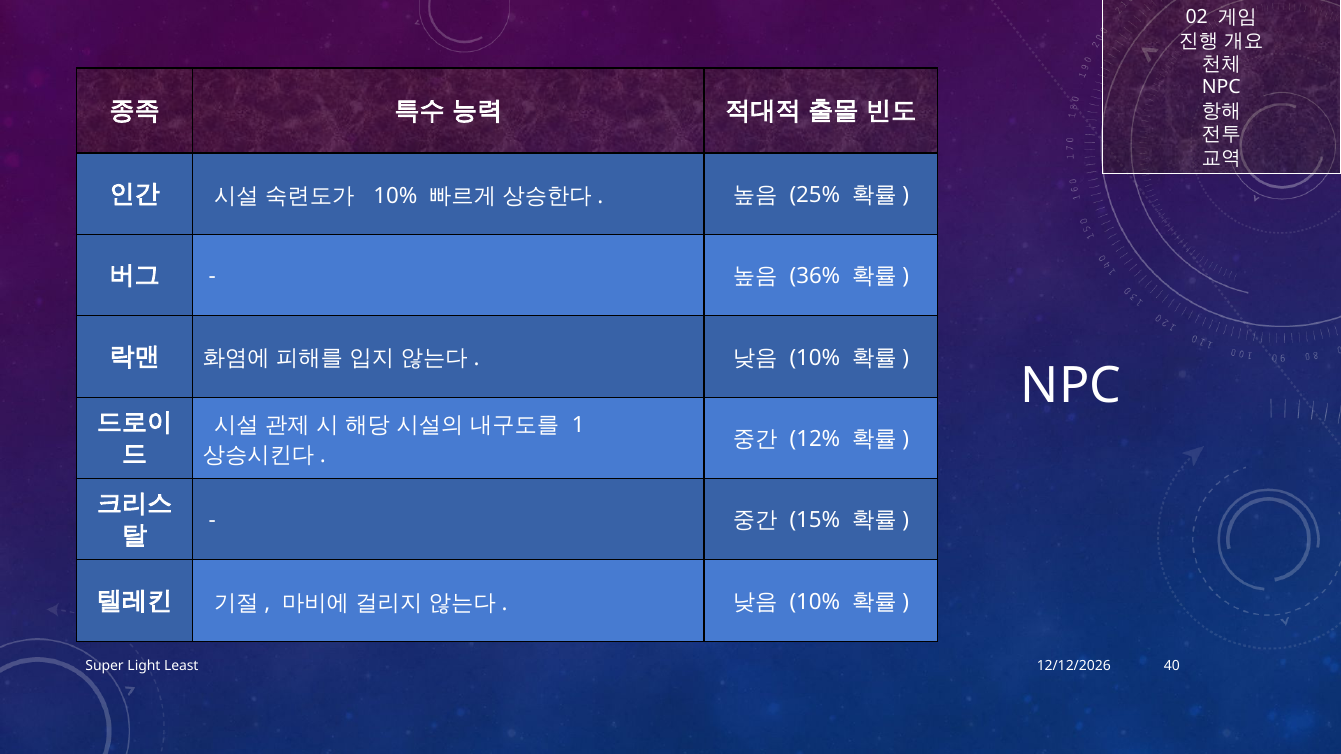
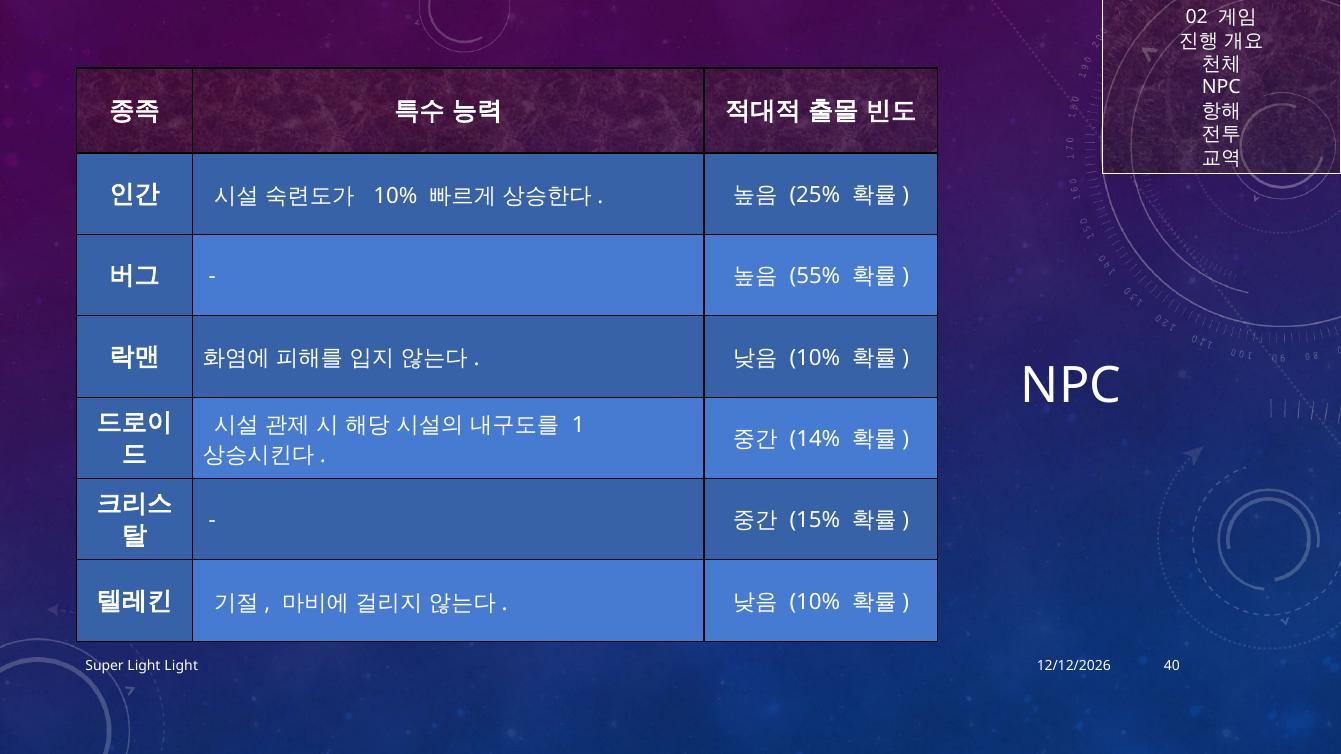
36%: 36% -> 55% (815, 276)
12%: 12% -> 14% (815, 439)
Light Least: Least -> Light (181, 666)
